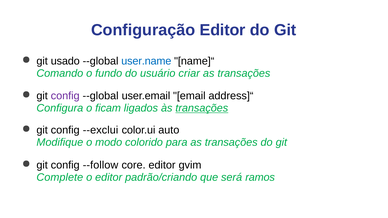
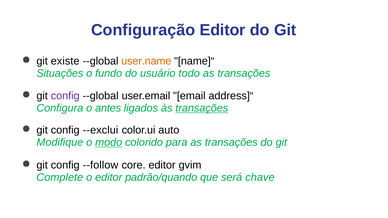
usado: usado -> existe (65, 61)
user.name colour: blue -> orange (146, 61)
Comando: Comando -> Situações (60, 73)
criar: criar -> todo (189, 73)
ficam: ficam -> antes (108, 108)
modo underline: none -> present (109, 143)
padrão/criando: padrão/criando -> padrão/quando (161, 177)
ramos: ramos -> chave (260, 177)
